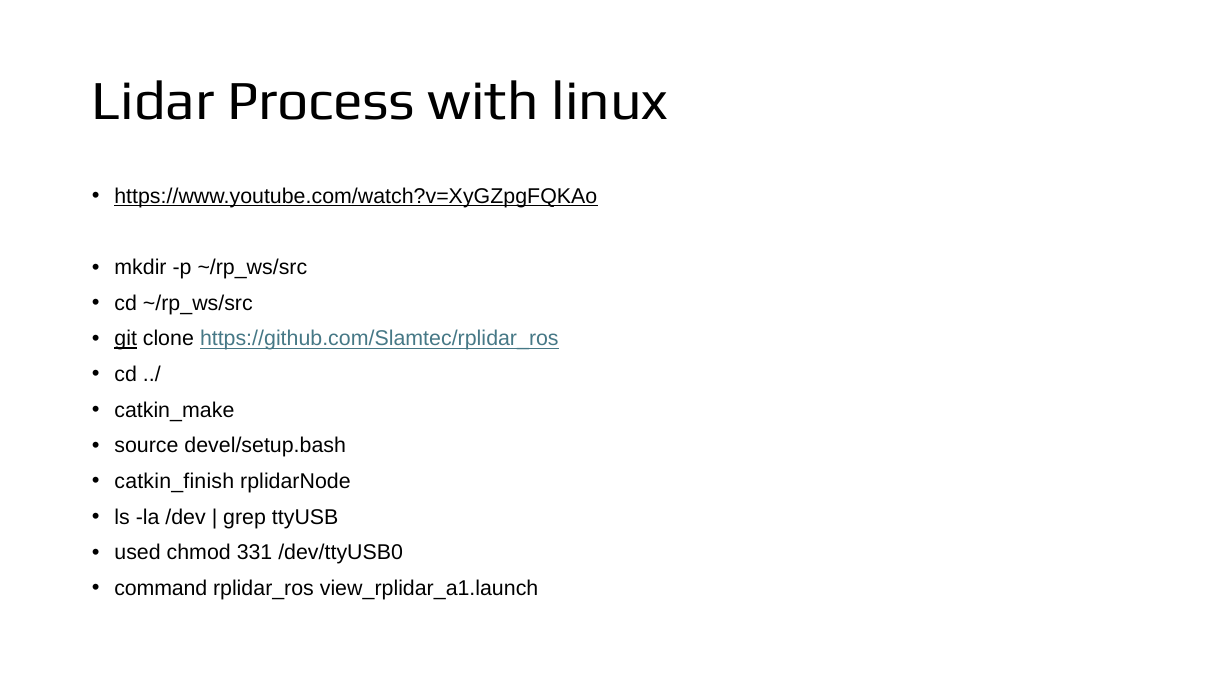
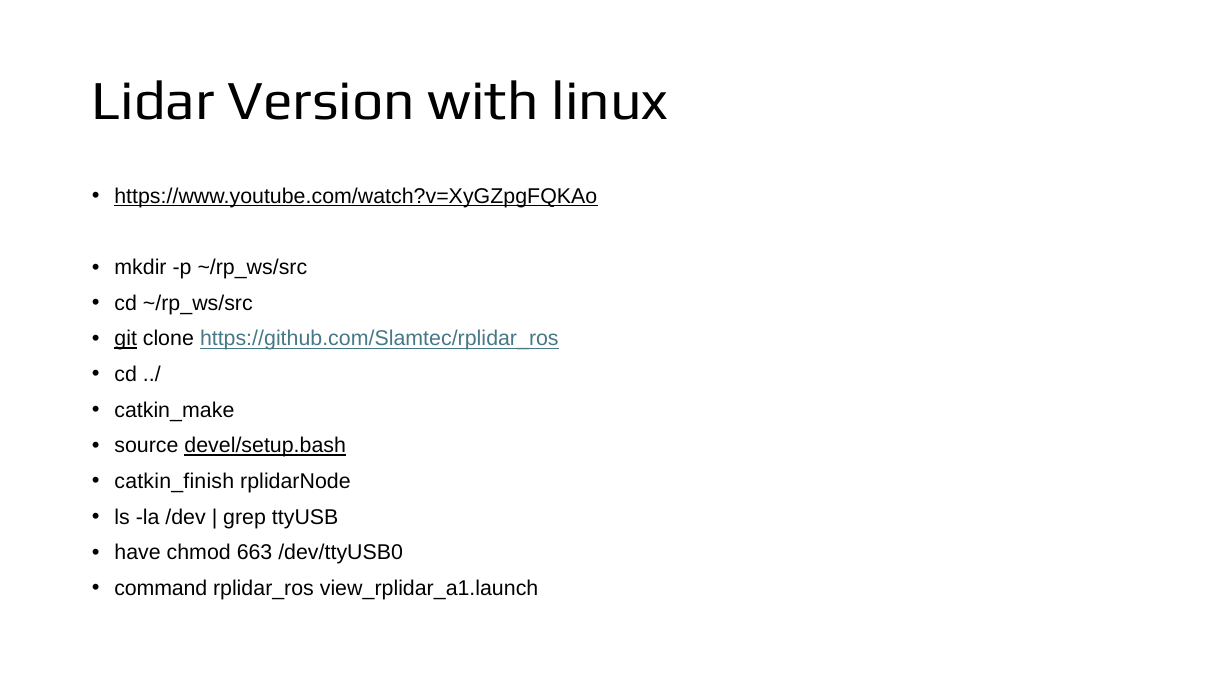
Process: Process -> Version (321, 101)
devel/setup.bash underline: none -> present (265, 446)
used: used -> have (138, 552)
331: 331 -> 663 (255, 552)
